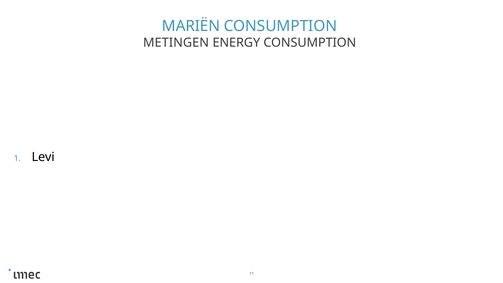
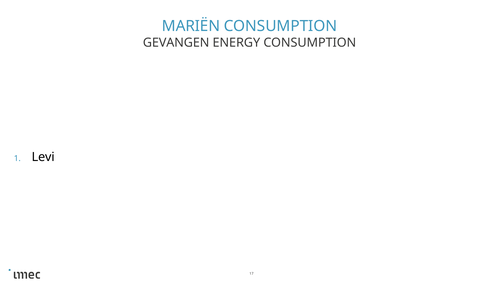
METINGEN: METINGEN -> GEVANGEN (176, 43)
